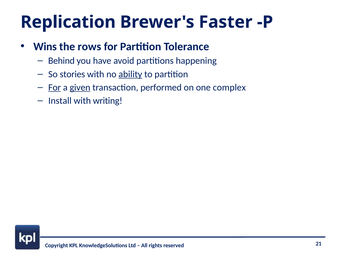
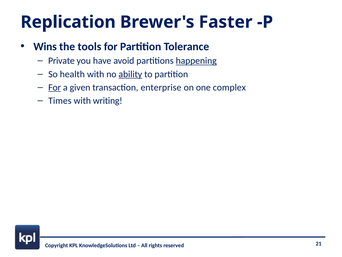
rows: rows -> tools (89, 46)
Behind: Behind -> Private (61, 61)
happening underline: none -> present (196, 61)
stories: stories -> health (72, 74)
given underline: present -> none (80, 87)
performed: performed -> enterprise (161, 87)
Install: Install -> Times (60, 101)
